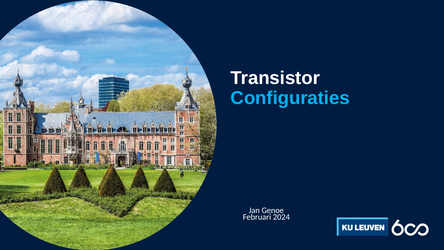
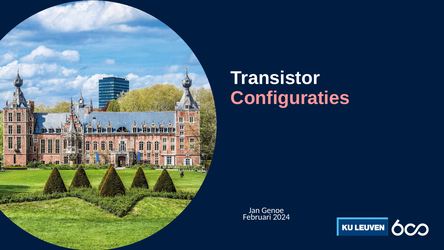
Configuraties colour: light blue -> pink (290, 98)
